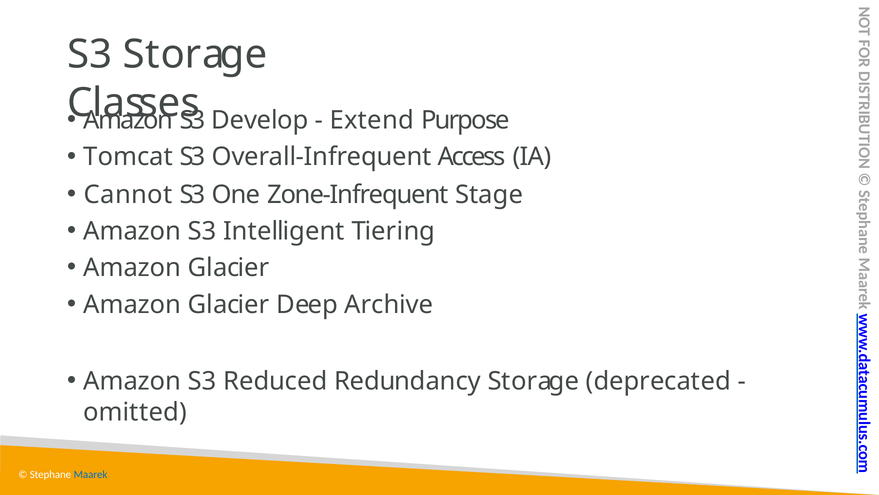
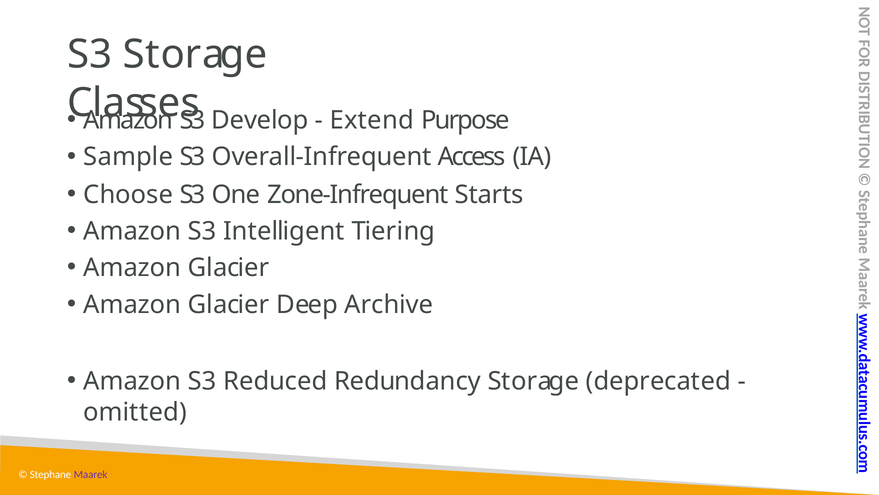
Tomcat: Tomcat -> Sample (128, 157)
Cannot: Cannot -> Choose (128, 194)
Stage: Stage -> Starts (489, 194)
Maarek colour: blue -> purple (91, 474)
